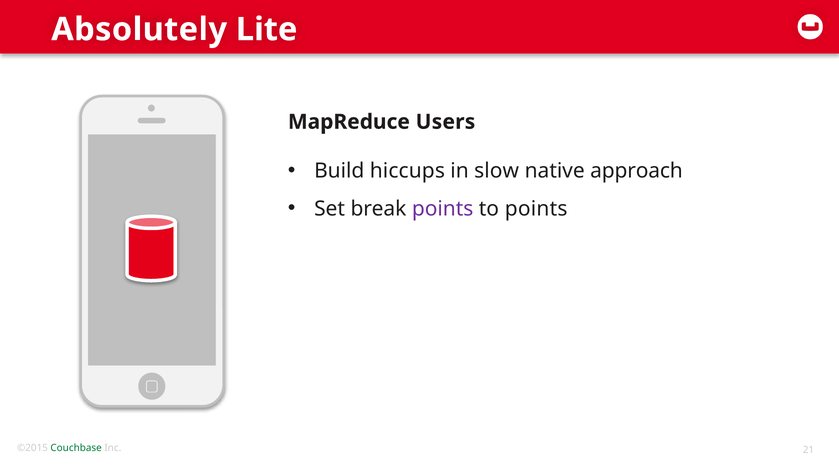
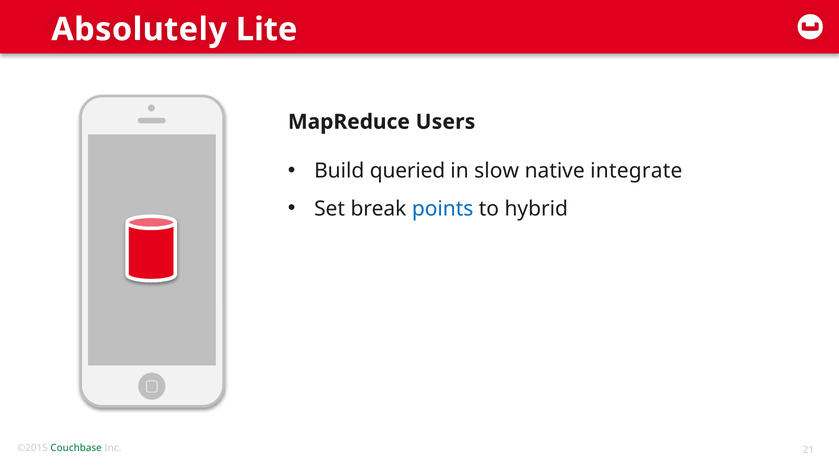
hiccups: hiccups -> queried (408, 171)
approach: approach -> integrate (636, 171)
points colour: purple -> blue (443, 209)
to points: points -> hybrid (536, 209)
